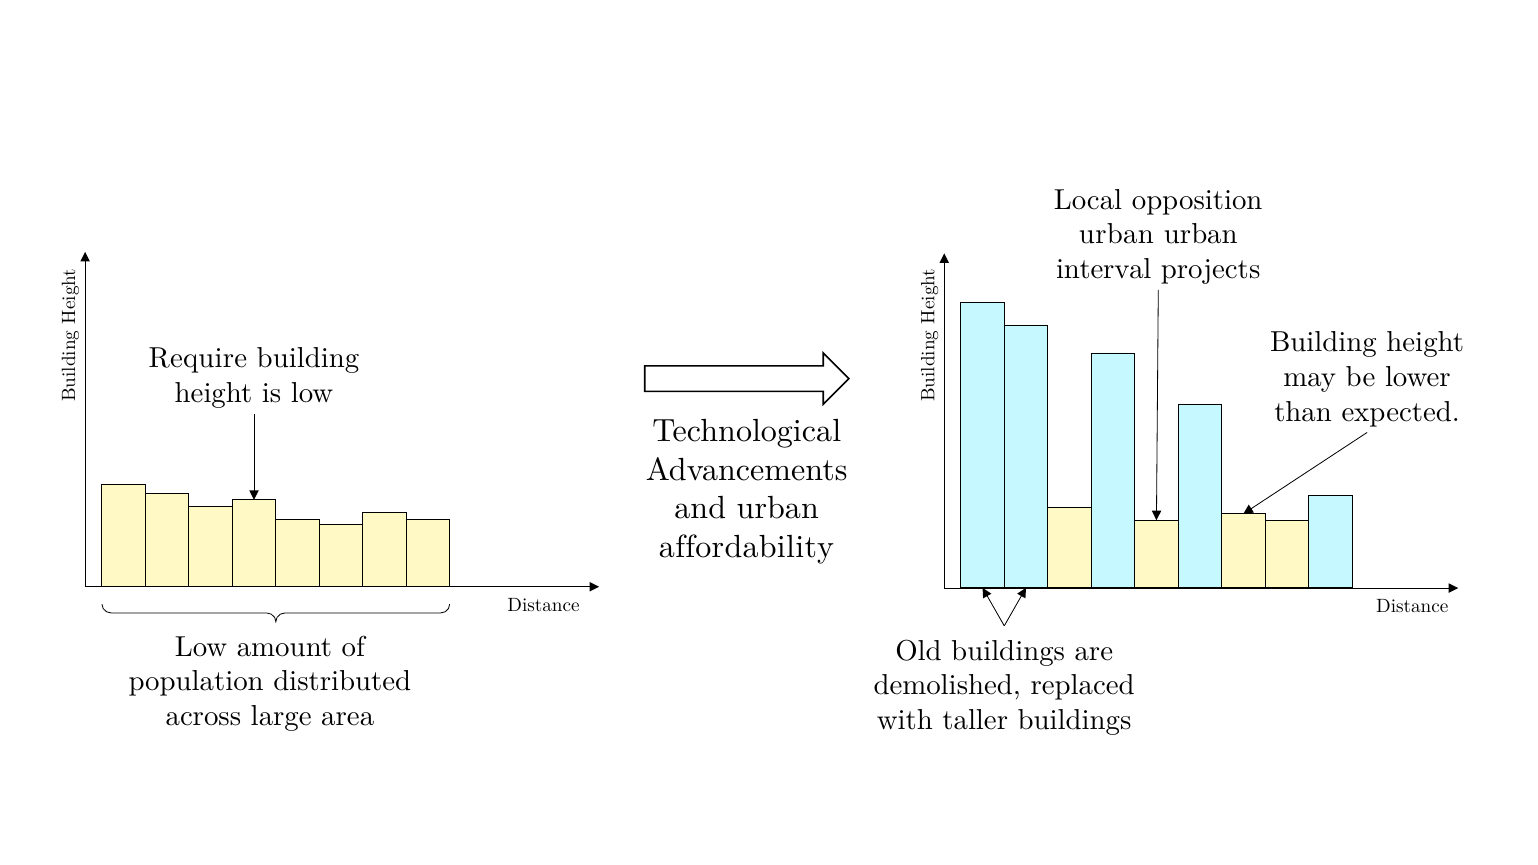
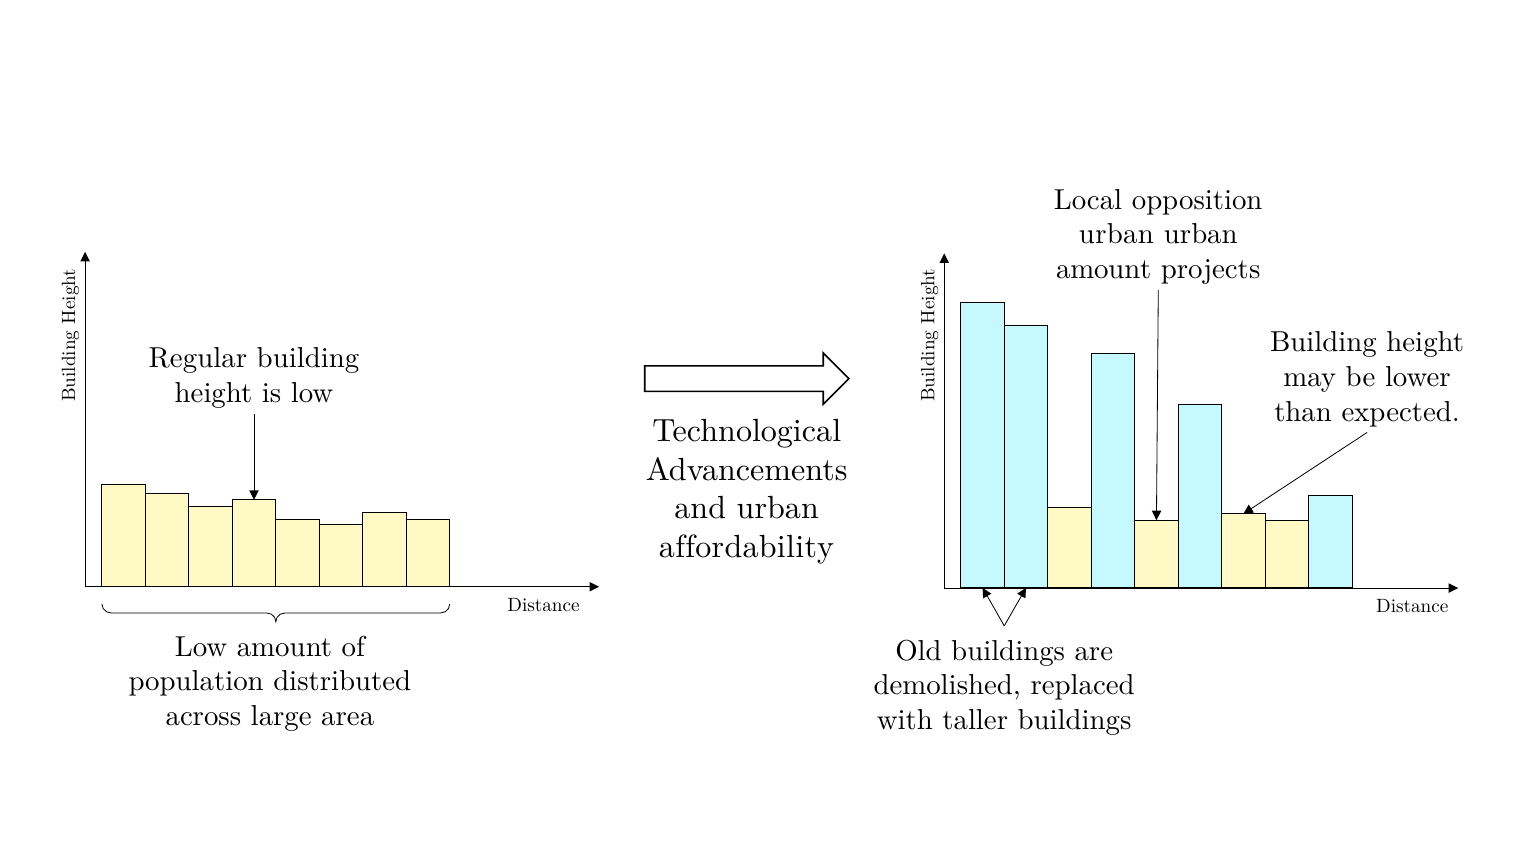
interval: interval -> amount (1104, 269)
Require: Require -> Regular (198, 358)
